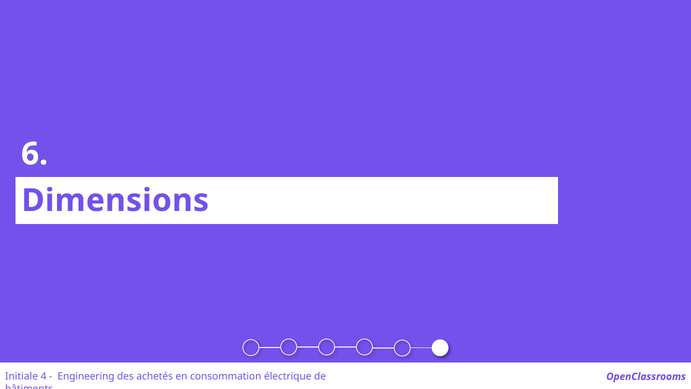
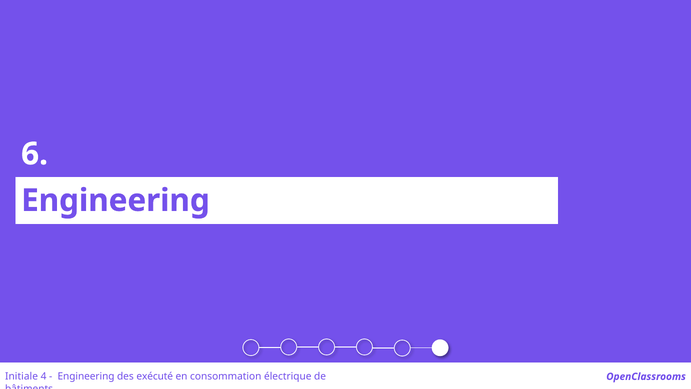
Dimensions: Dimensions -> Engineering (115, 200)
achetés: achetés -> exécuté (155, 376)
